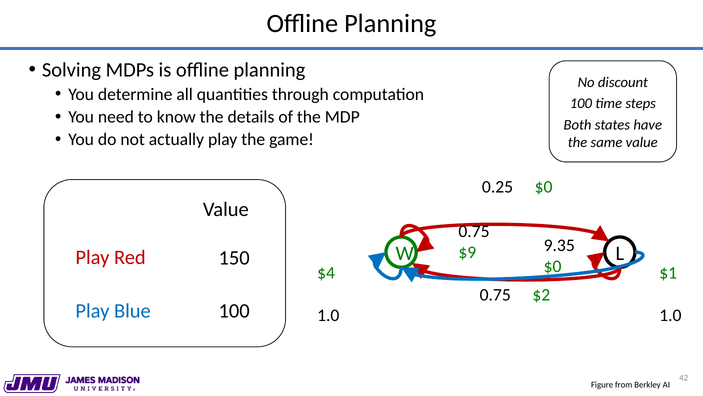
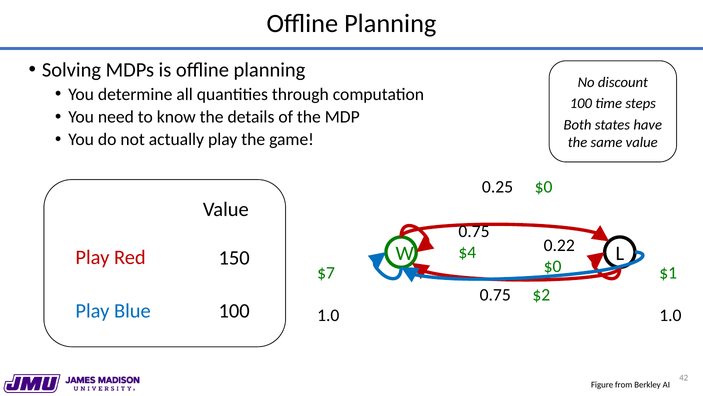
9.35: 9.35 -> 0.22 (559, 245)
$9: $9 -> $4 (467, 252)
$4: $4 -> $7 (326, 273)
